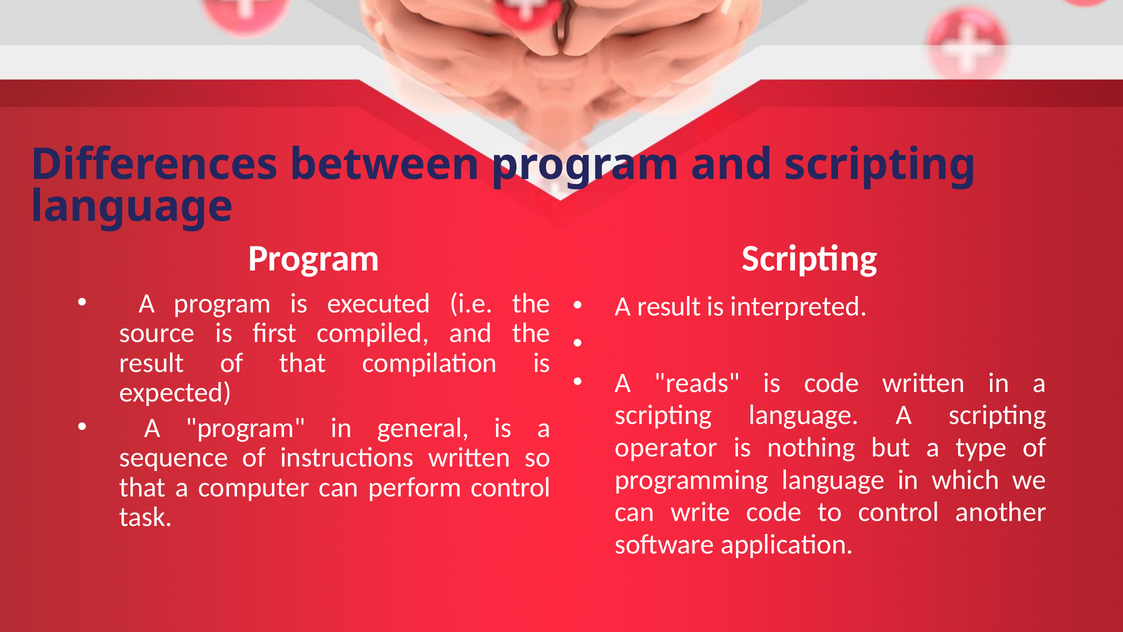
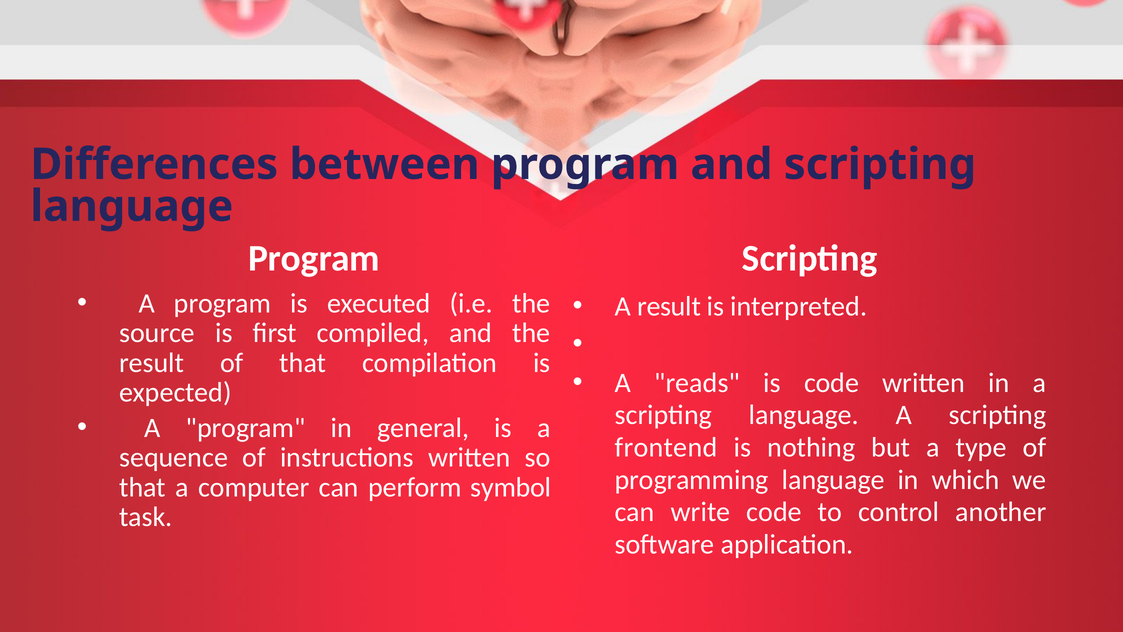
operator: operator -> frontend (666, 447)
perform control: control -> symbol (511, 487)
